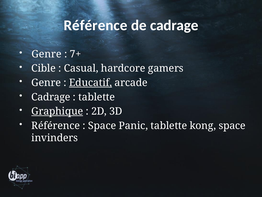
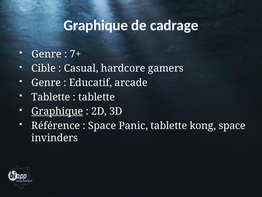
Référence: Référence -> Graphique (96, 25)
Educatif underline: present -> none (91, 83)
Cadrage: Cadrage -> Tablette (51, 97)
